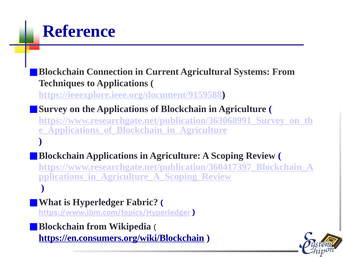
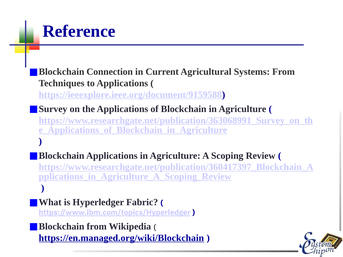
https://en.consumers.org/wiki/Blockchain: https://en.consumers.org/wiki/Blockchain -> https://en.managed.org/wiki/Blockchain (121, 238)
